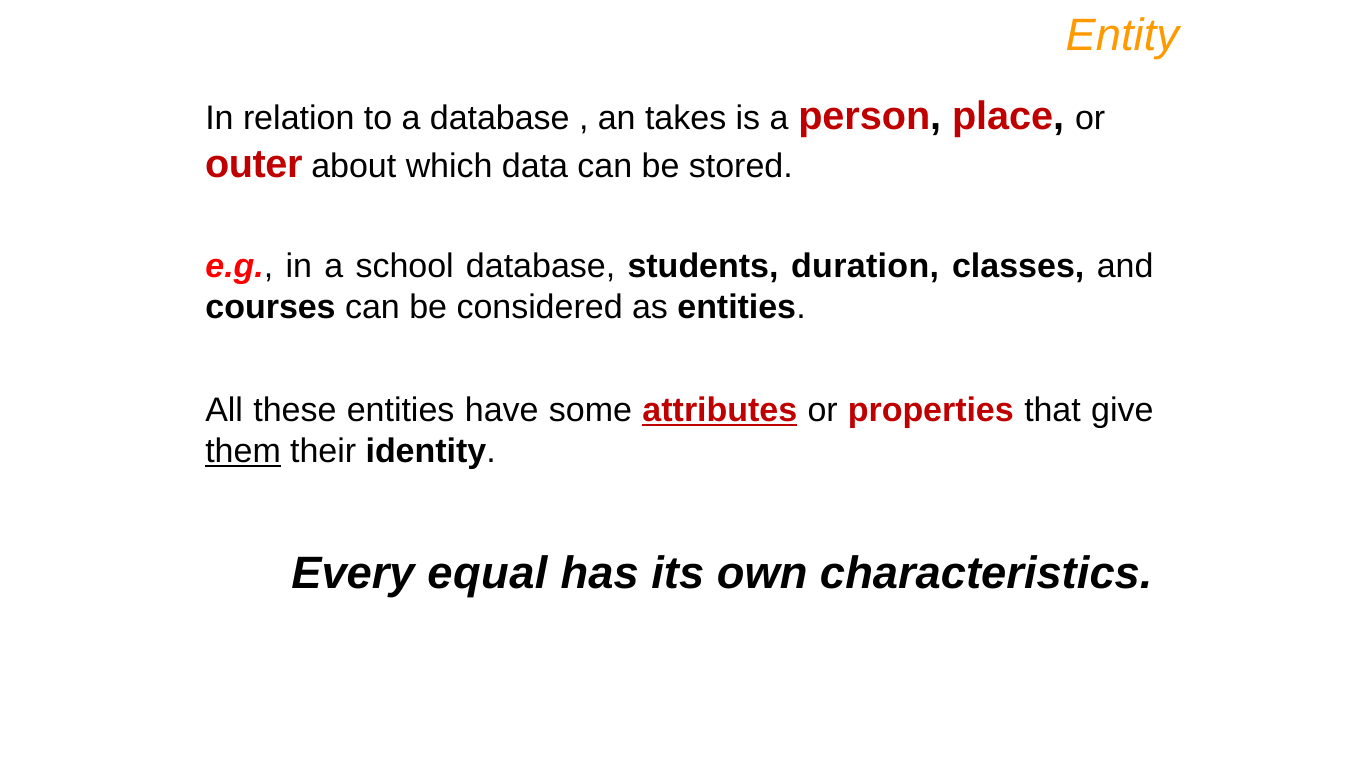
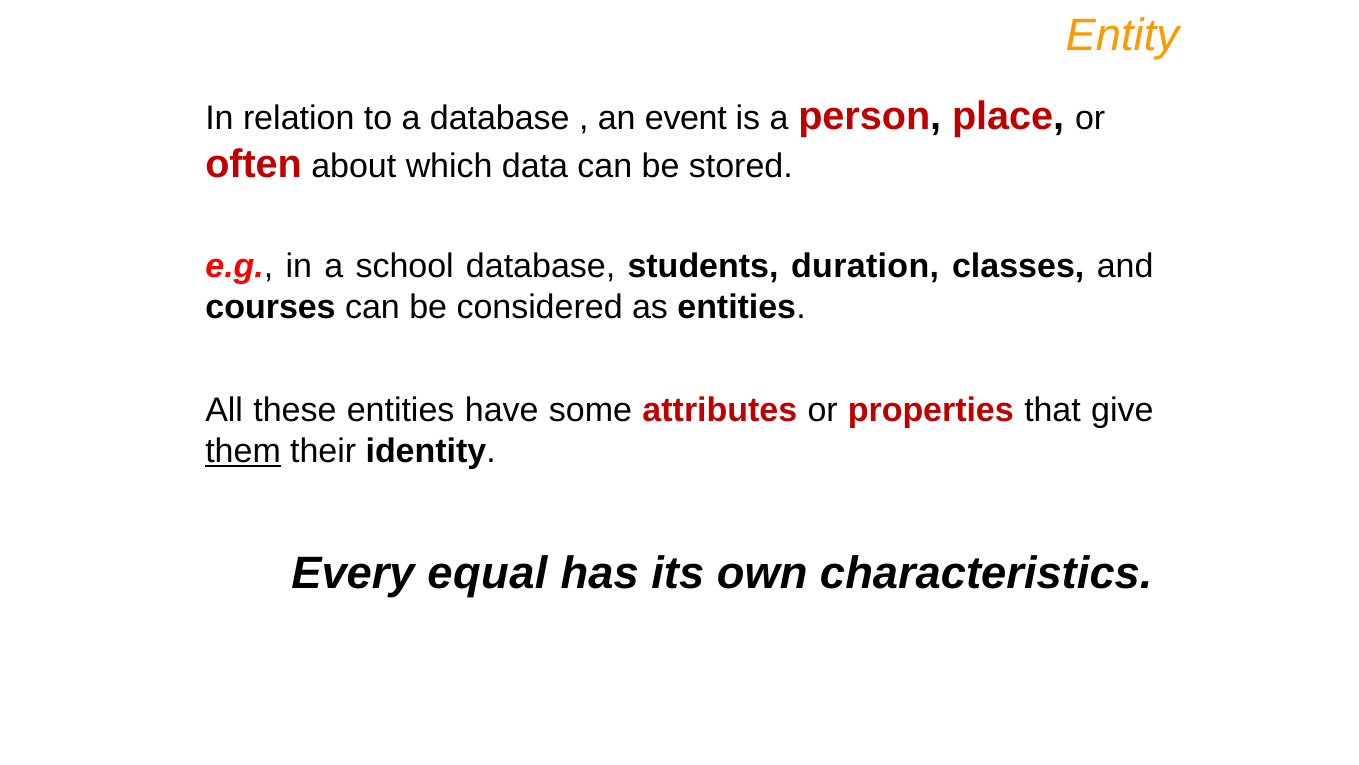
takes: takes -> event (686, 118)
outer: outer -> often (254, 164)
attributes underline: present -> none (720, 410)
